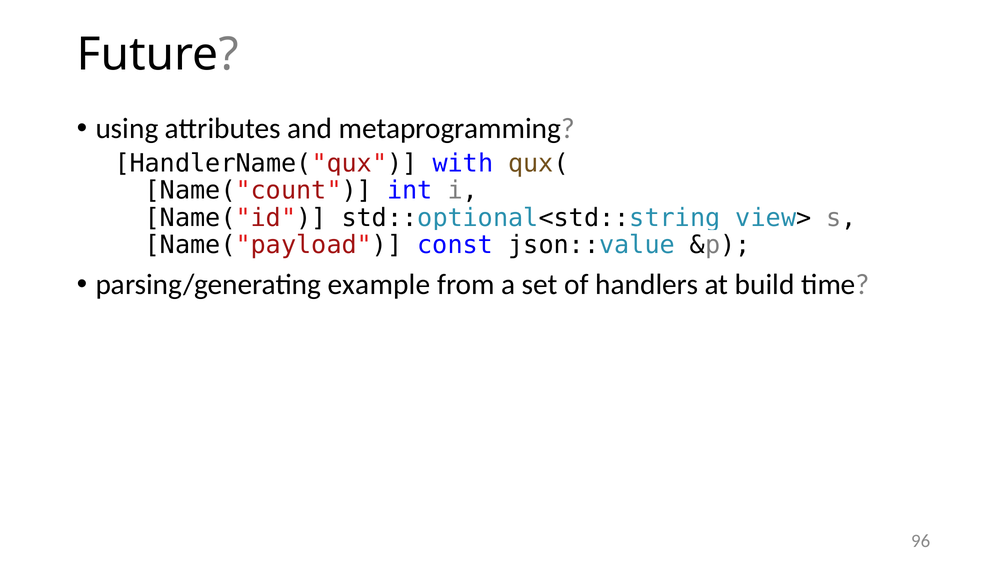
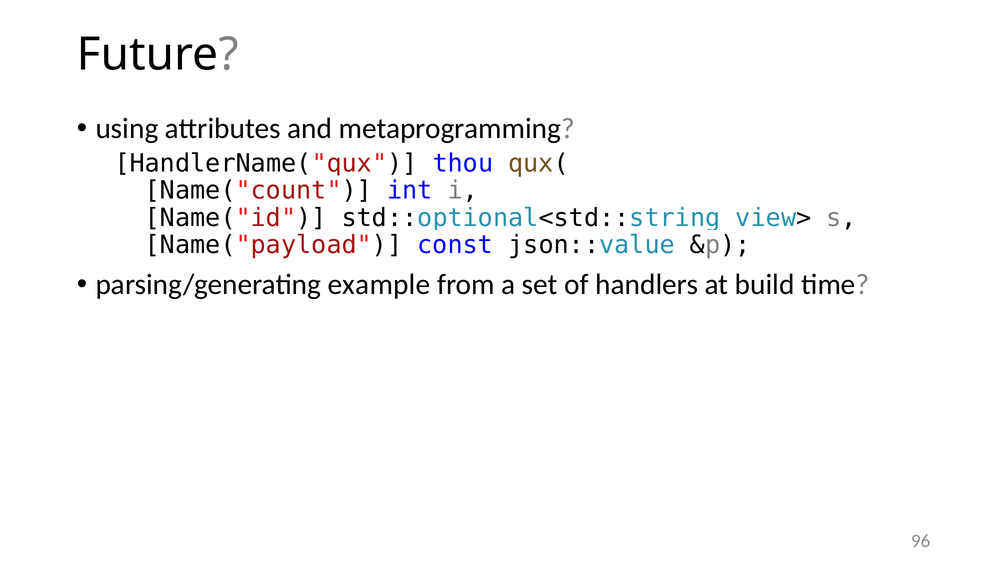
with: with -> thou (463, 164)
